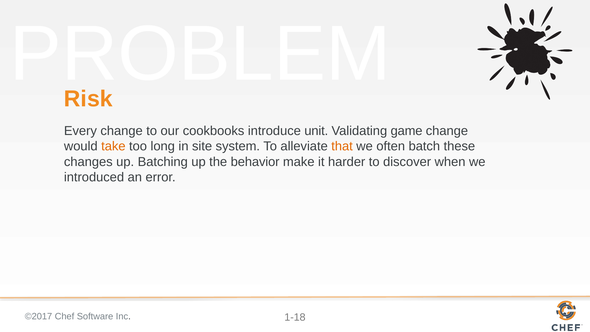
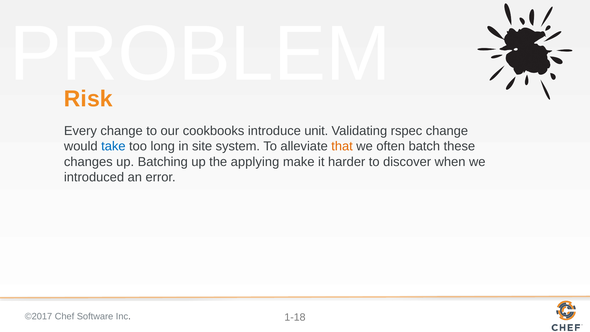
game: game -> rspec (406, 131)
take colour: orange -> blue (113, 146)
behavior: behavior -> applying (255, 162)
